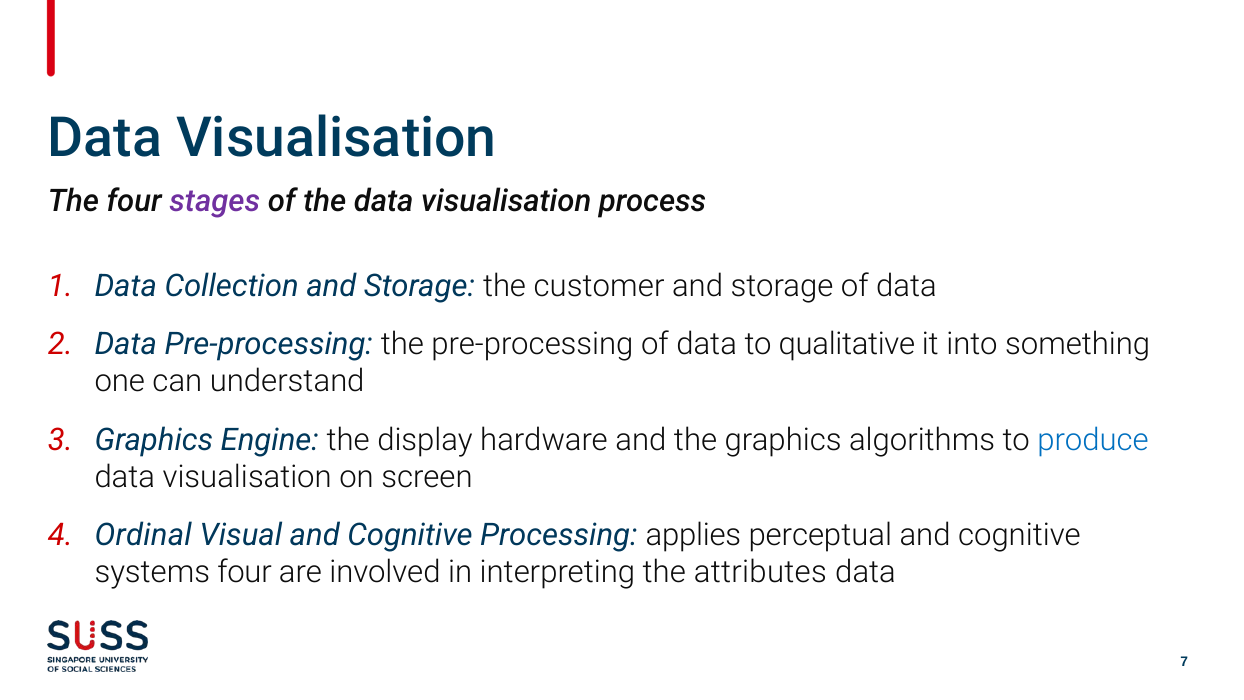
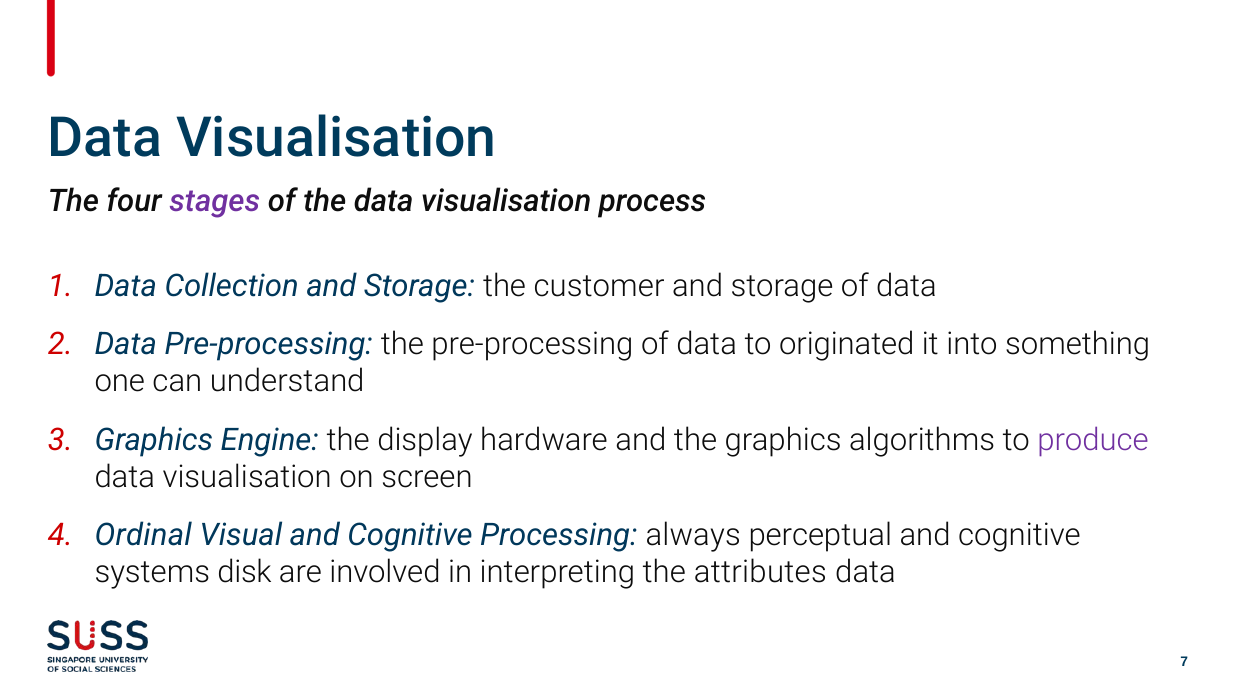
qualitative: qualitative -> originated (847, 344)
produce colour: blue -> purple (1093, 440)
applies: applies -> always (693, 535)
systems four: four -> disk (245, 572)
